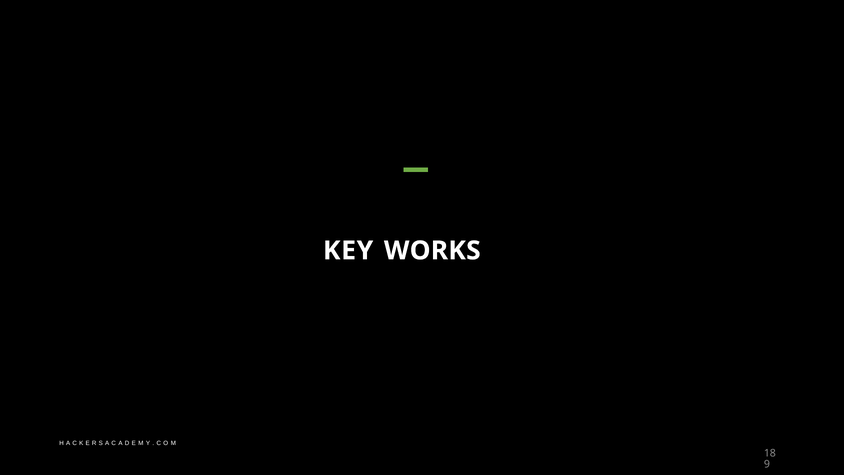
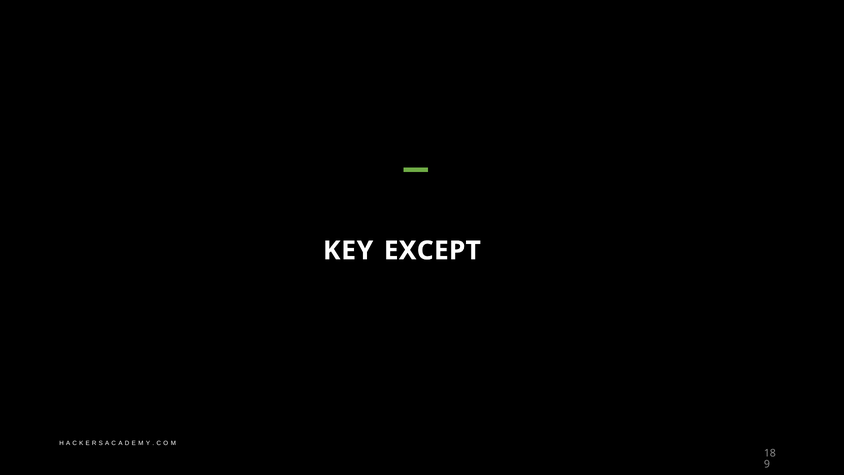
WORKS: WORKS -> EXCEPT (432, 251)
